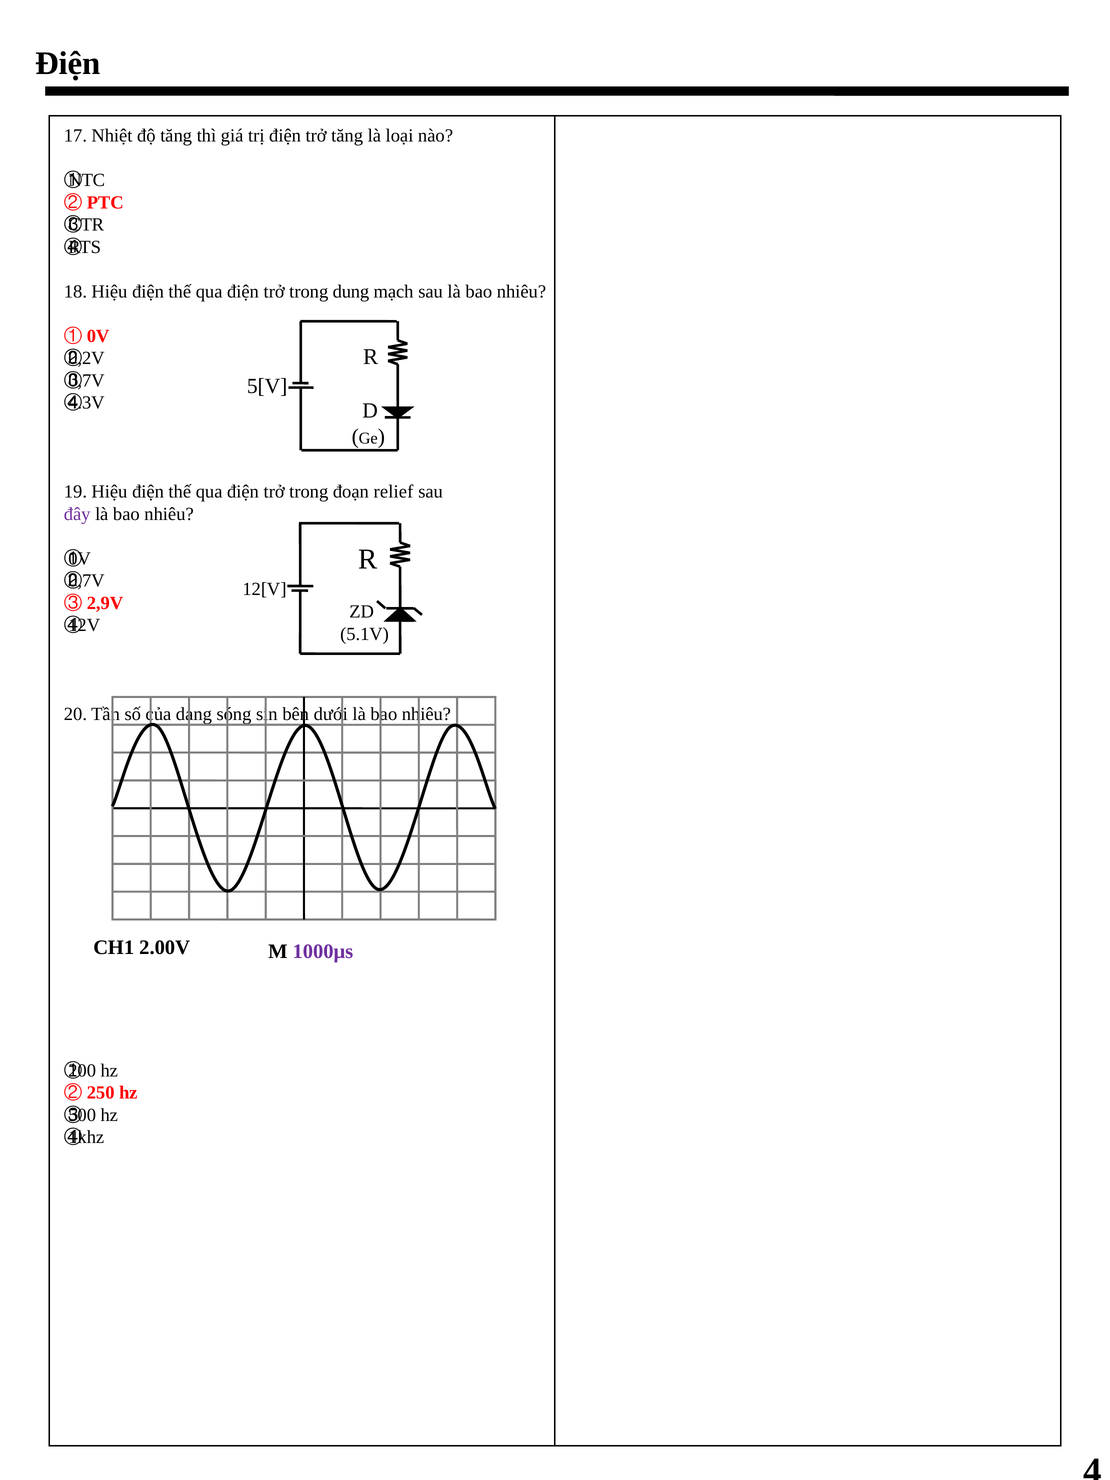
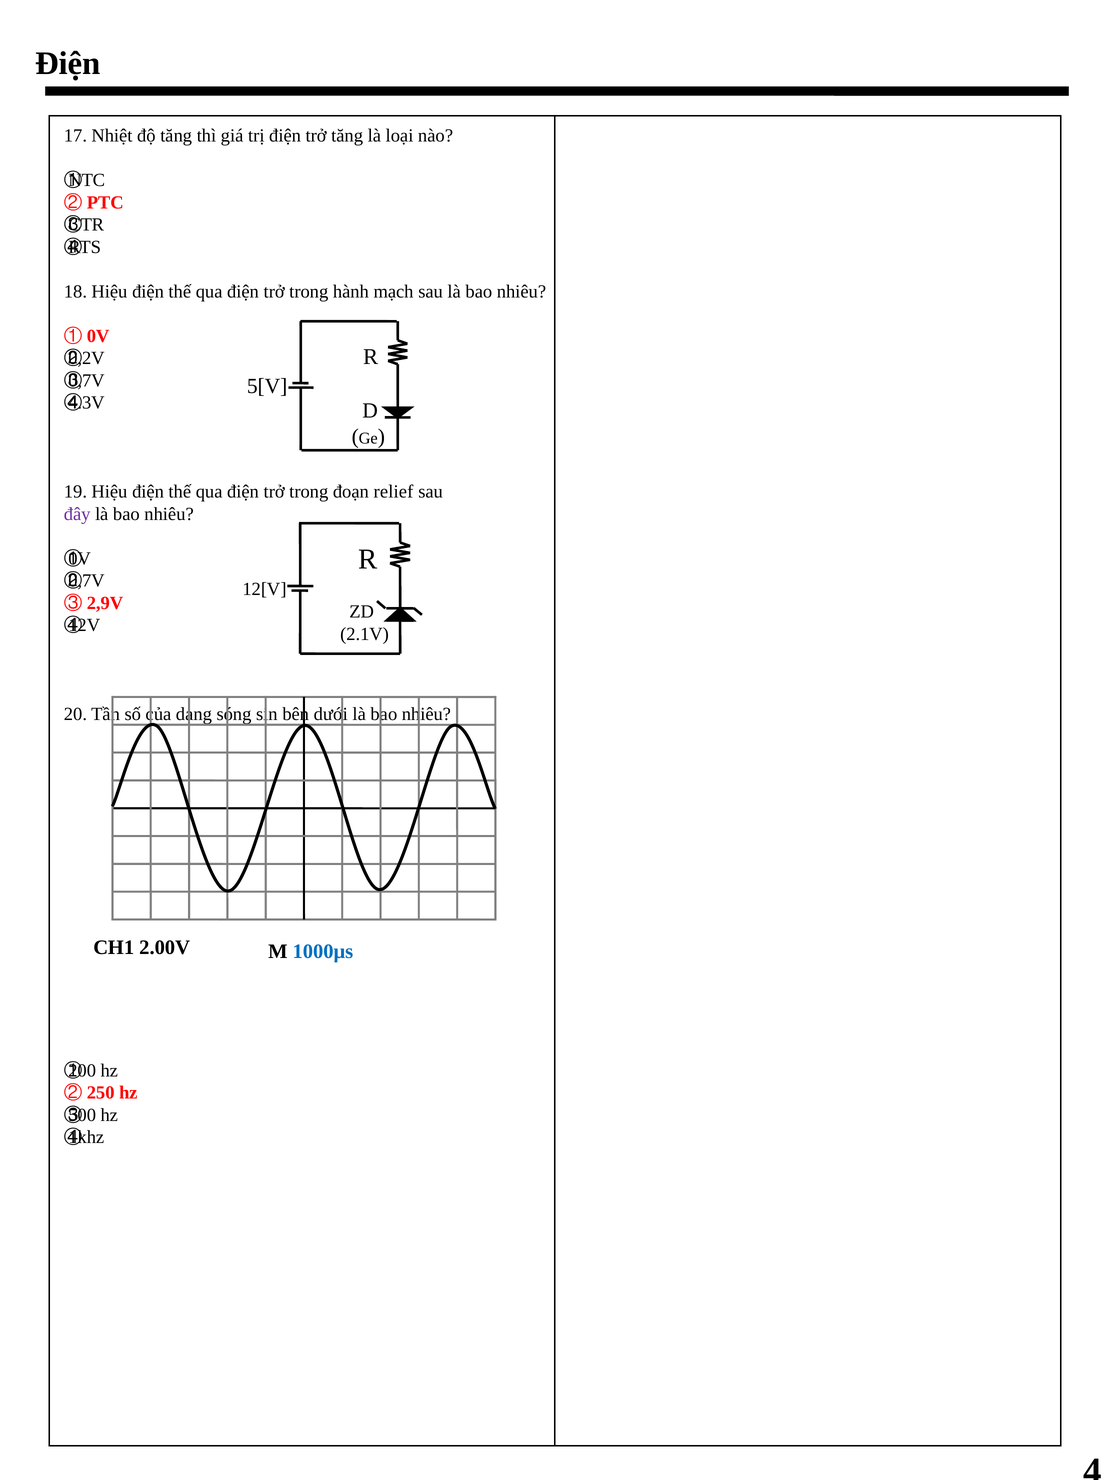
dung: dung -> hành (351, 291)
5.1V: 5.1V -> 2.1V (365, 634)
1000μs colour: purple -> blue (323, 951)
